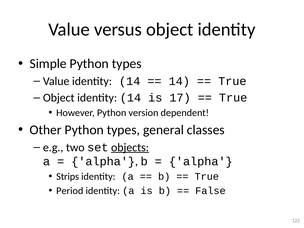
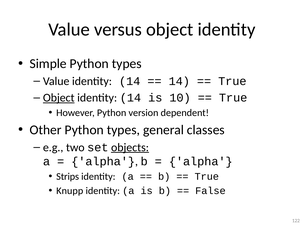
Object underline: none -> present (59, 98)
17: 17 -> 10 (180, 98)
Period: Period -> Knupp (70, 191)
